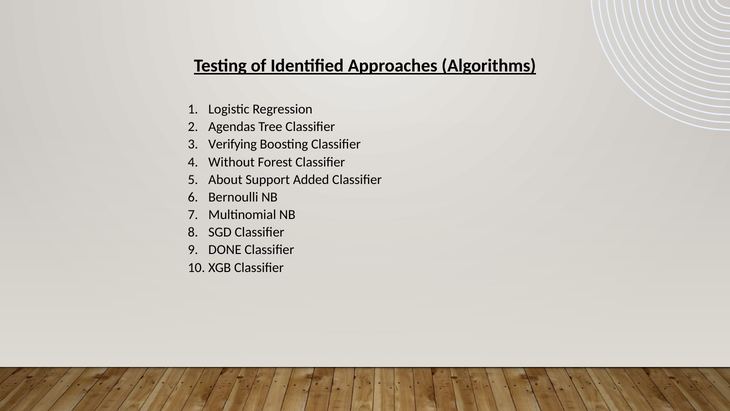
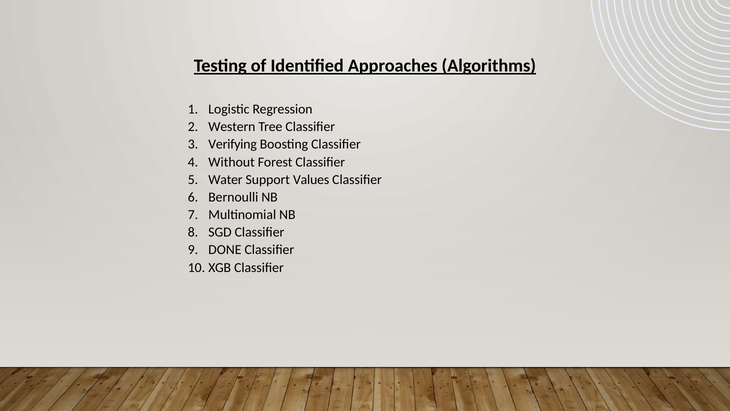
Agendas: Agendas -> Western (232, 127)
About: About -> Water (225, 179)
Added: Added -> Values (311, 179)
